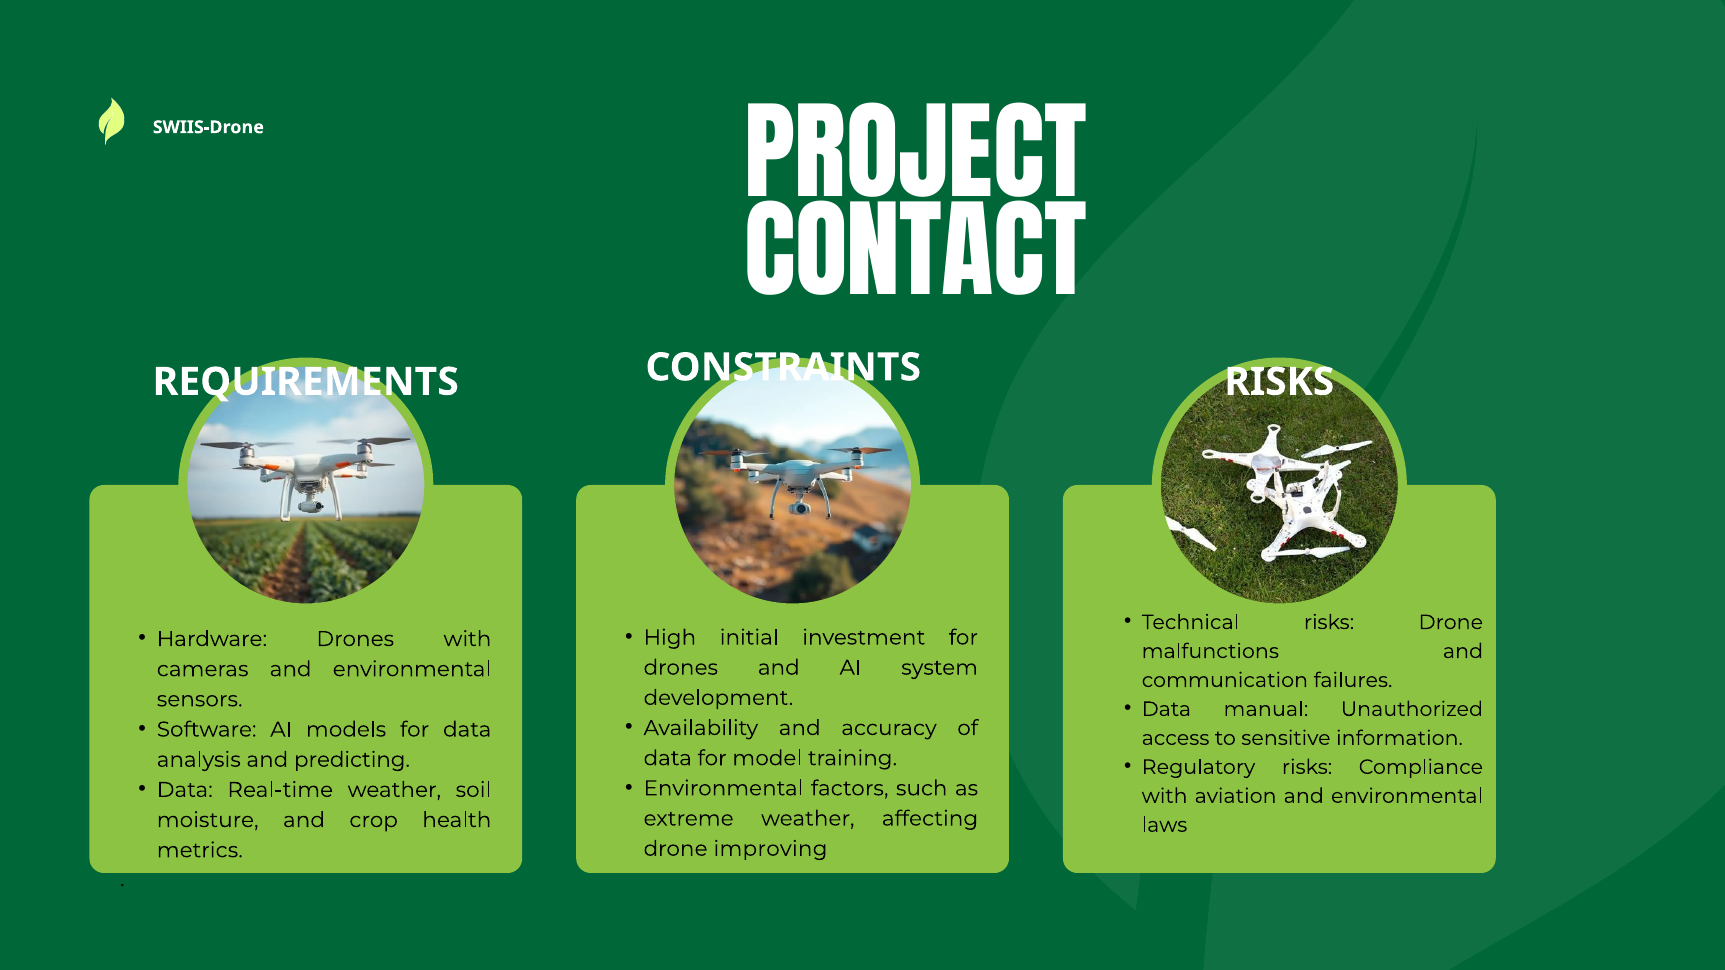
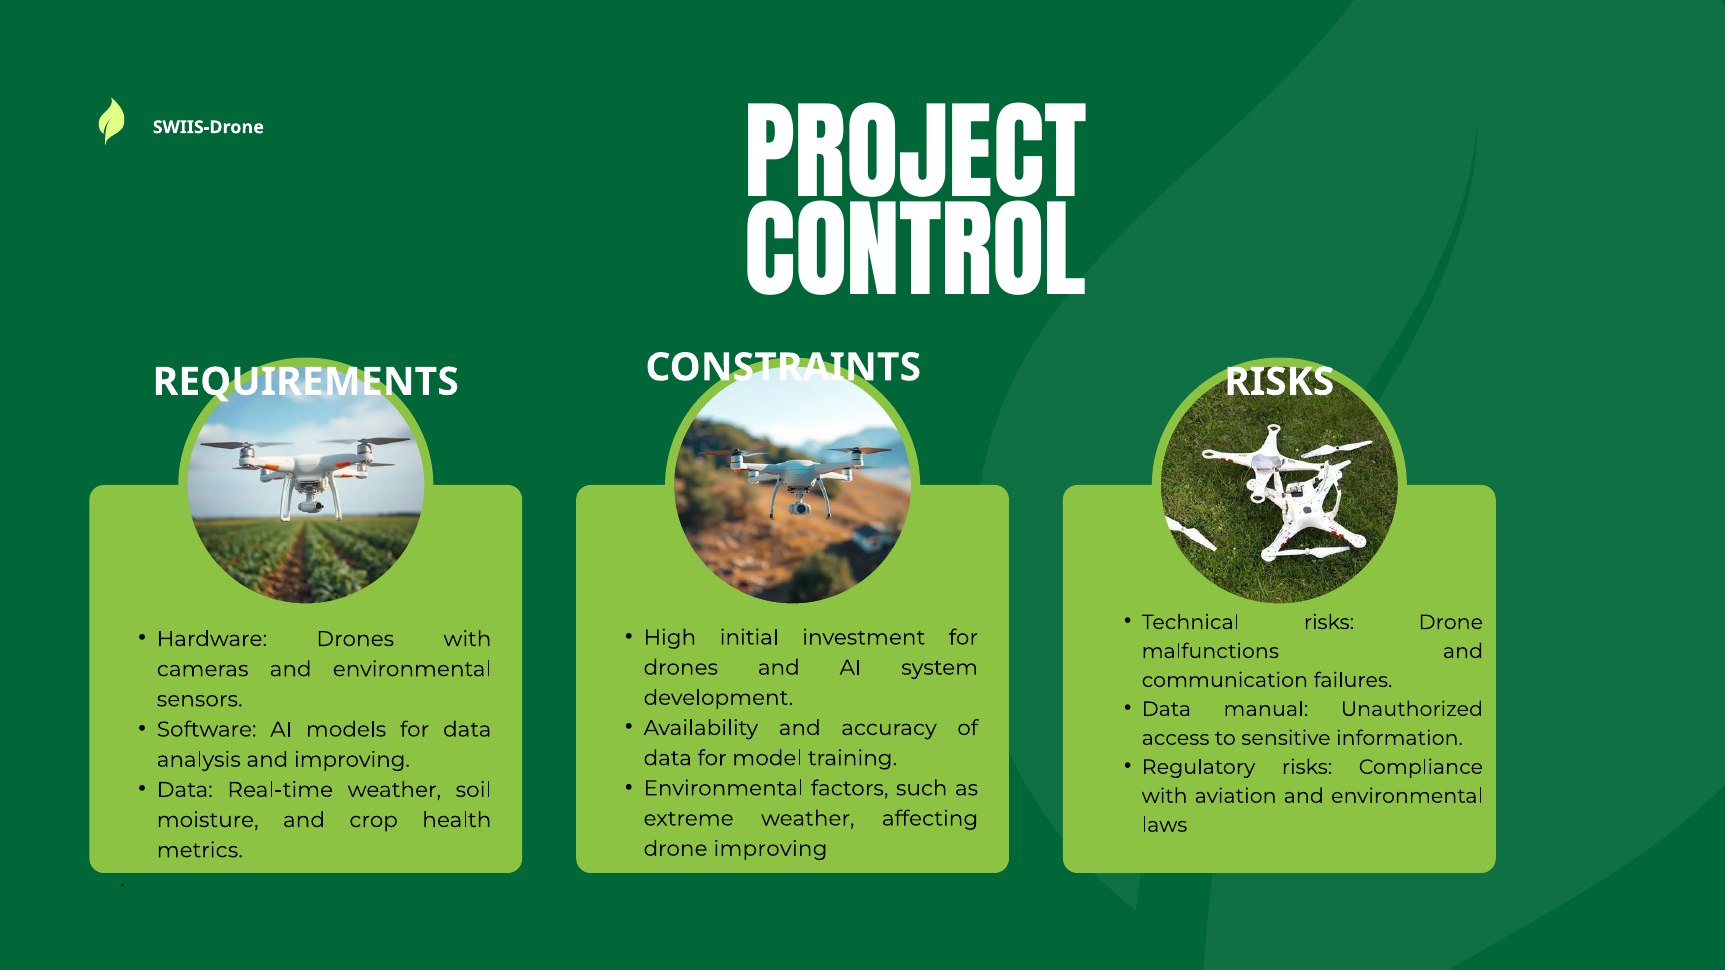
CONTACT: CONTACT -> CONTROL (916, 259)
and predicting: predicting -> improving (352, 760)
